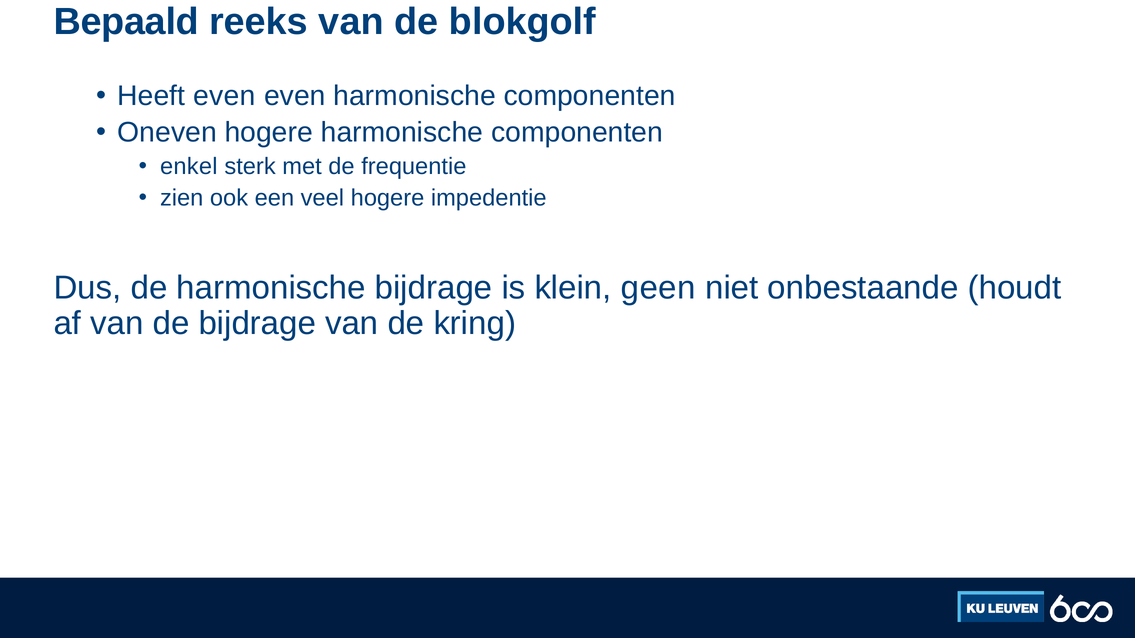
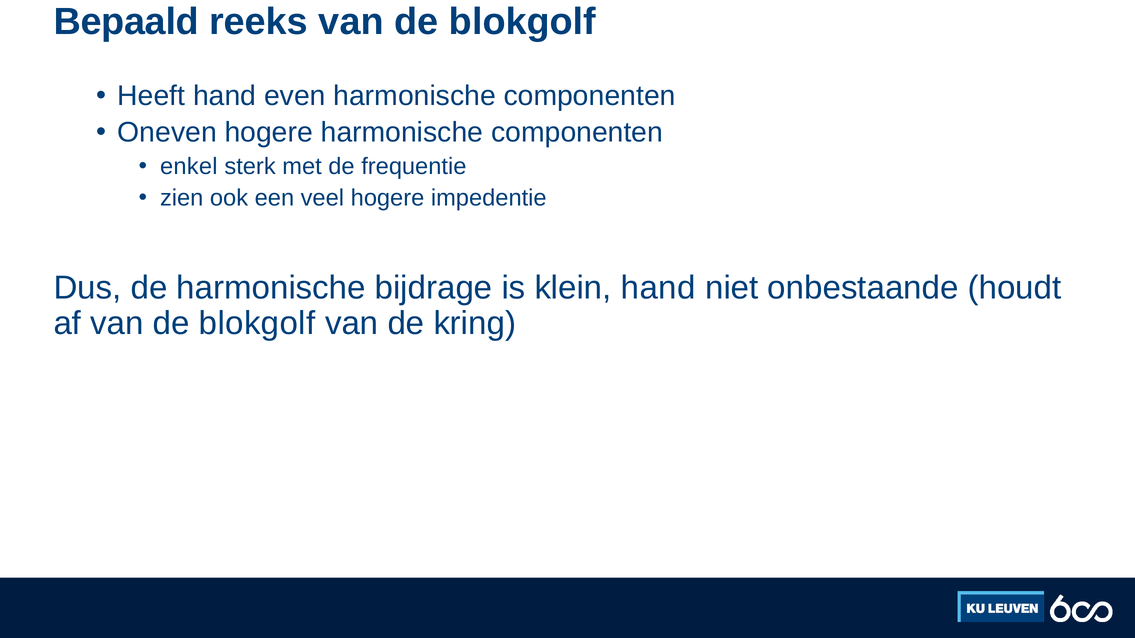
Heeft even: even -> hand (225, 96)
klein geen: geen -> hand (658, 288)
af van de bijdrage: bijdrage -> blokgolf (257, 324)
